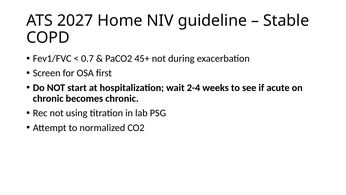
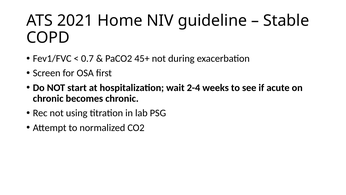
2027: 2027 -> 2021 (75, 21)
